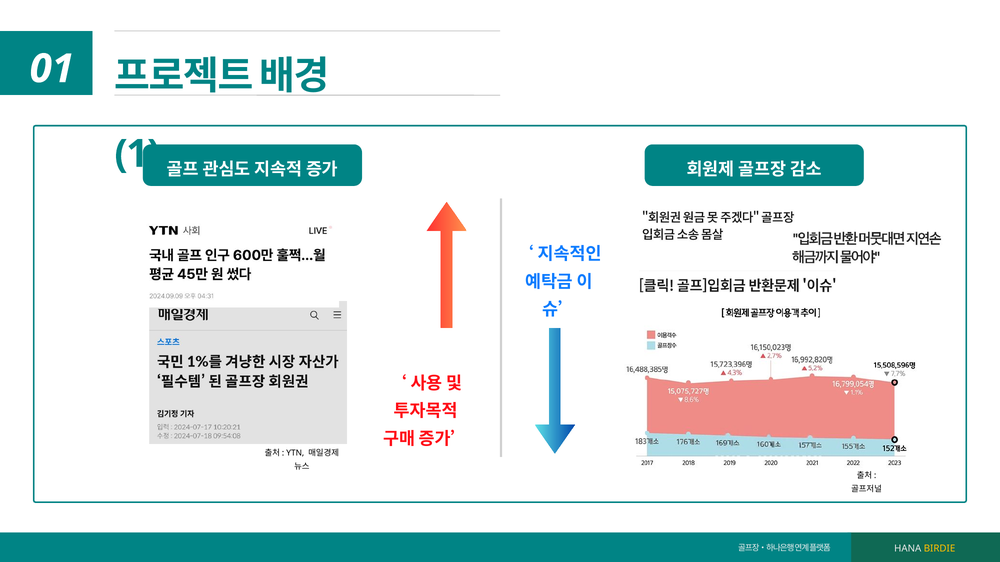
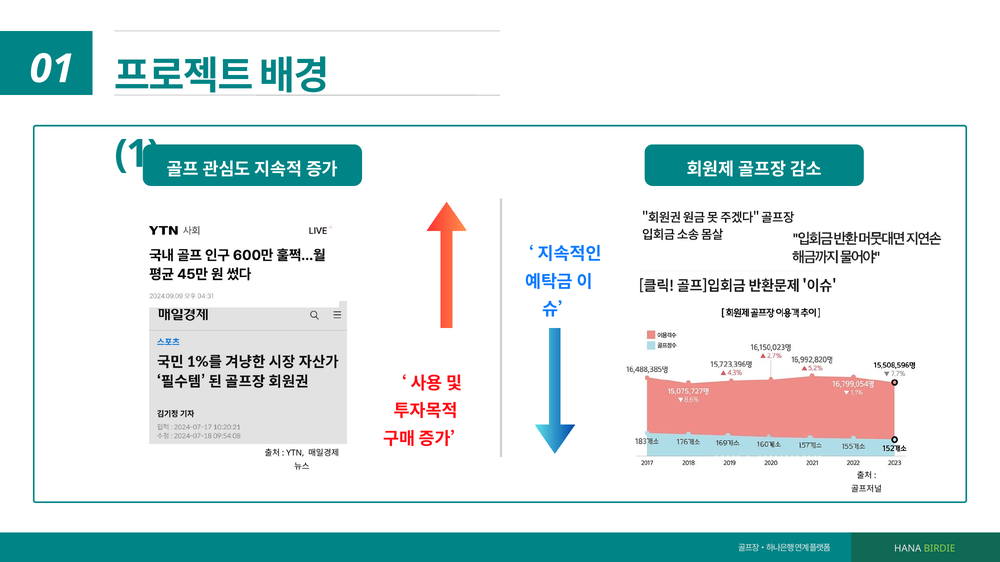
BIRDIE colour: yellow -> light green (940, 549)
